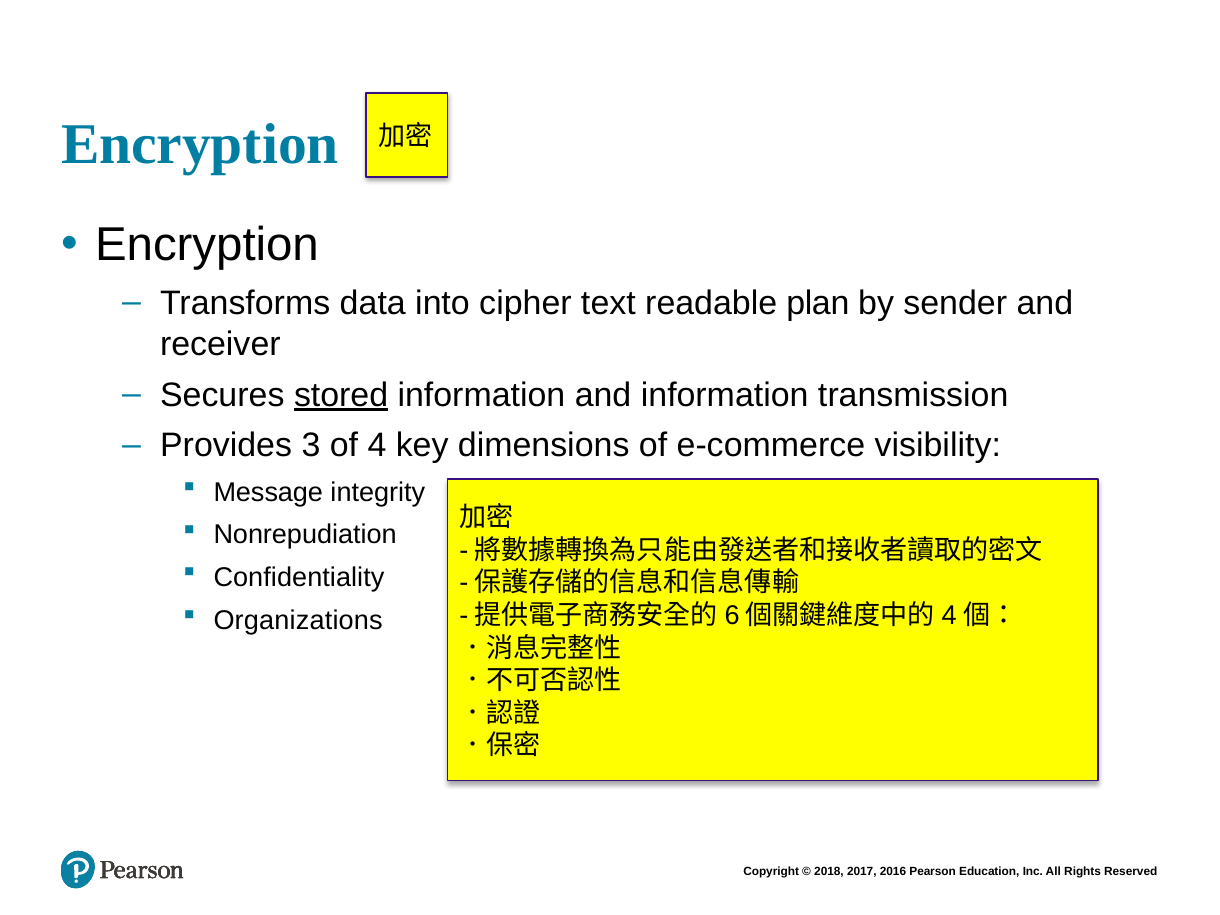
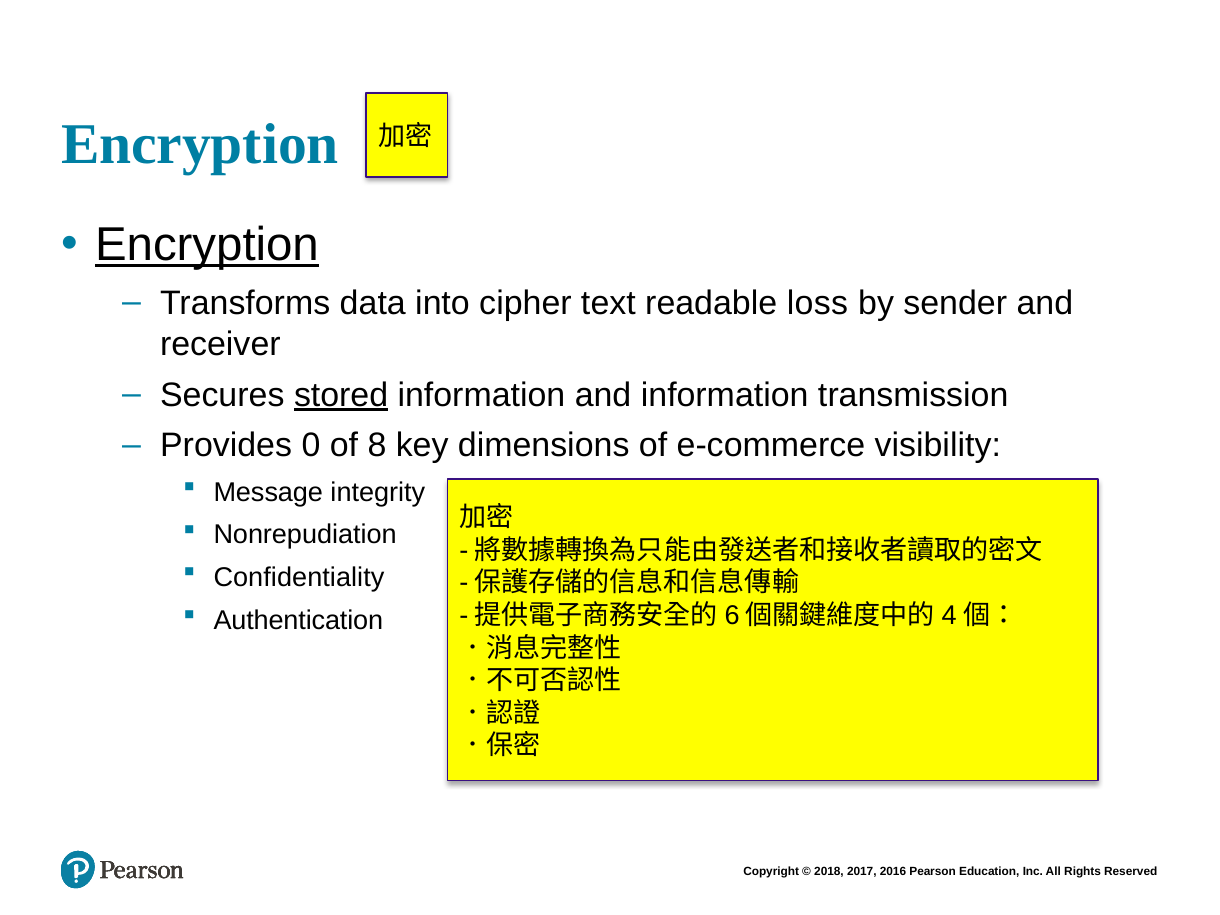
Encryption underline: none -> present (207, 245)
plan: plan -> loss (817, 303)
3: 3 -> 0 (311, 446)
4: 4 -> 8 (377, 446)
Organizations: Organizations -> Authentication (298, 620)
